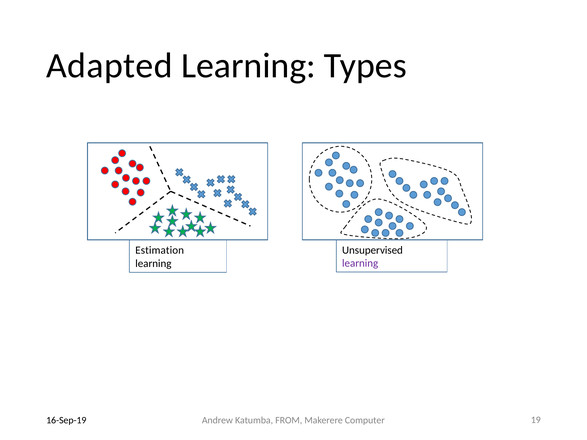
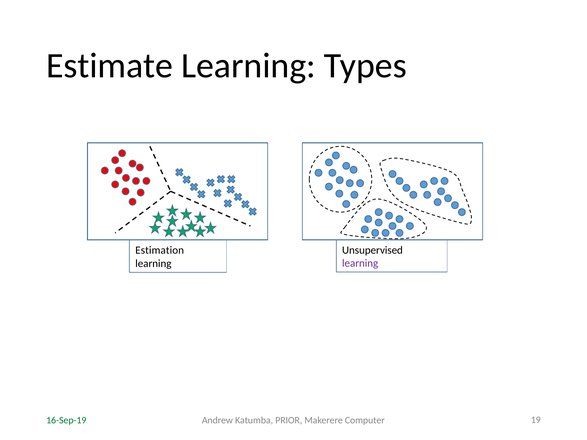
Adapted: Adapted -> Estimate (110, 66)
16-Sep-19 colour: black -> green (66, 420)
FROM: FROM -> PRIOR (289, 420)
